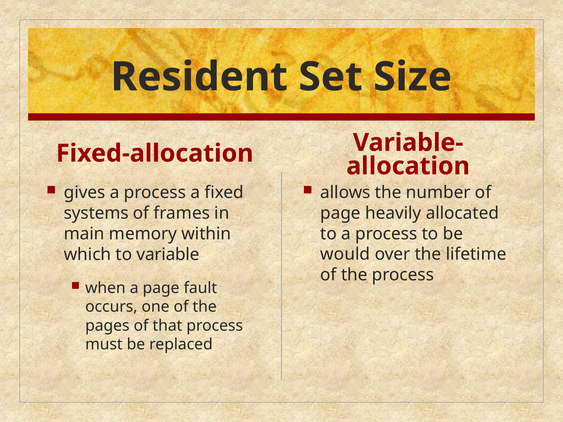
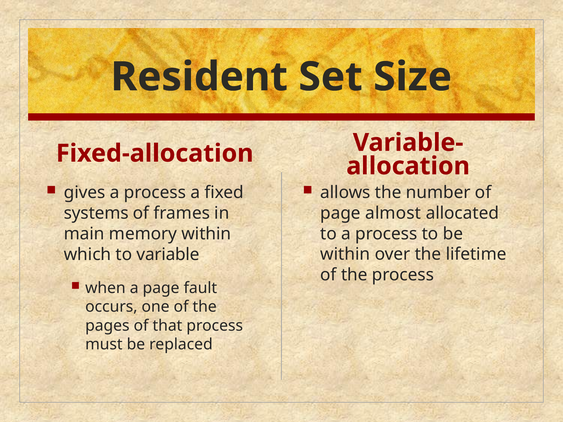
heavily: heavily -> almost (393, 213)
would: would -> within (345, 254)
